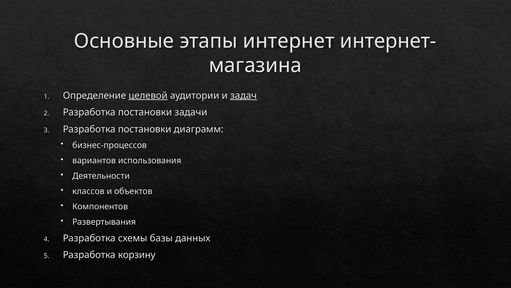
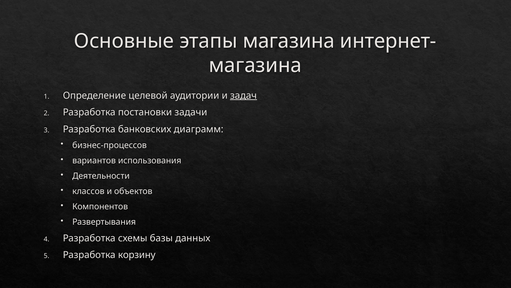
этапы интернет: интернет -> магазина (289, 41)
целевой underline: present -> none (148, 95)
постановки: постановки -> банковских (145, 129)
